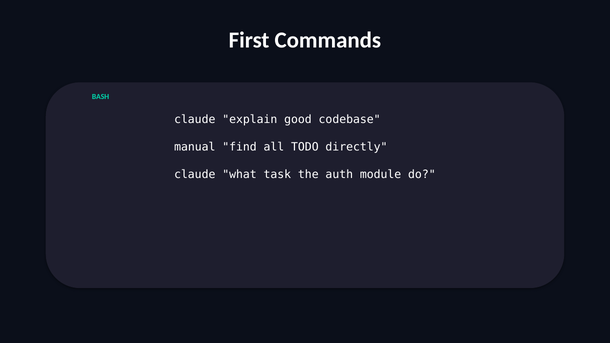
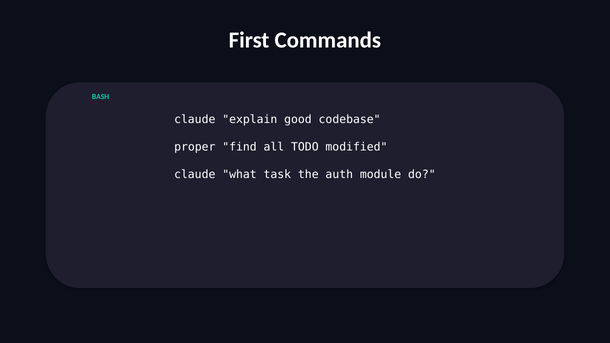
manual: manual -> proper (195, 147)
directly: directly -> modified (356, 147)
